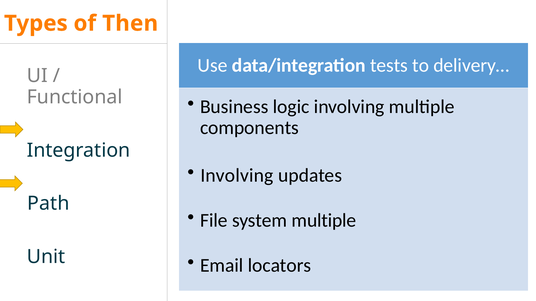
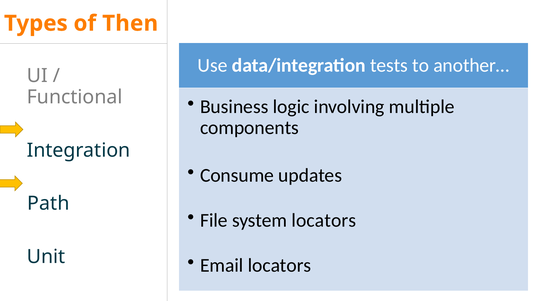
delivery…: delivery… -> another… (471, 65)
Involving: Involving -> Consume (237, 176)
system multiple: multiple -> locators (324, 221)
